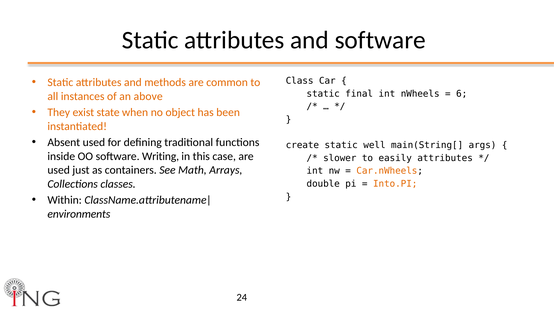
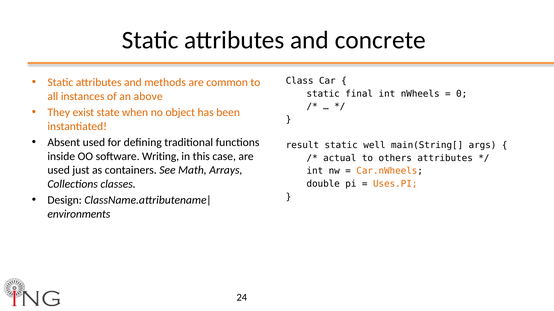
and software: software -> concrete (380, 40)
6: 6 -> 0 (462, 94)
create: create -> result (302, 145)
slower: slower -> actual (340, 158)
easily: easily -> others (395, 158)
Into.PI: Into.PI -> Uses.PI (395, 184)
Within: Within -> Design (65, 200)
